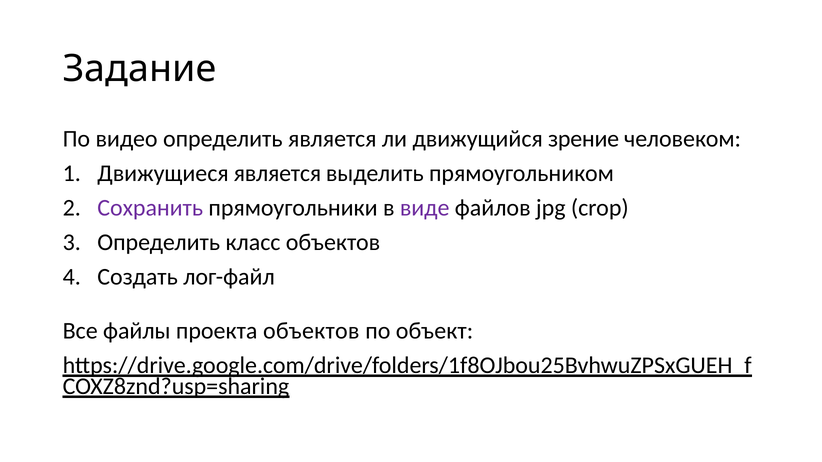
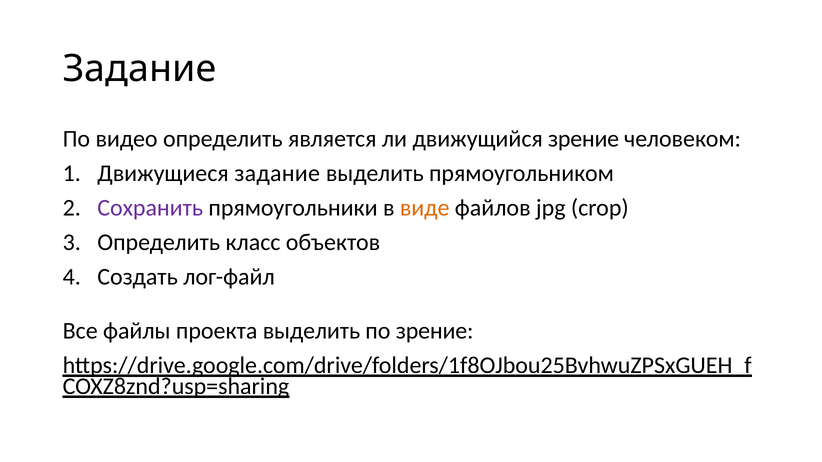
Движущиеся является: является -> задание (277, 173)
виде colour: purple -> orange (425, 208)
проекта объектов: объектов -> выделить (311, 331)
по объект: объект -> зрение (435, 331)
